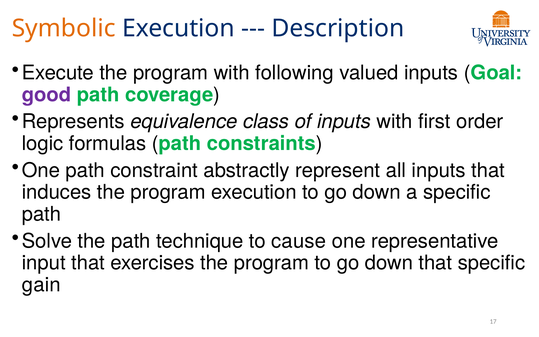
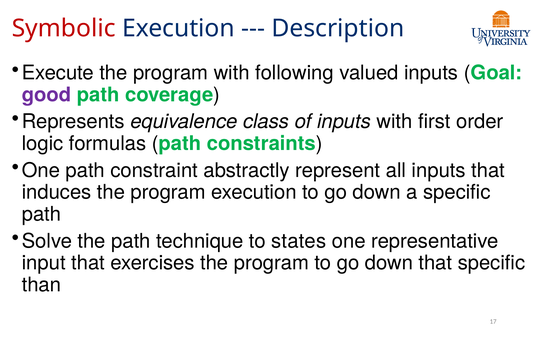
Symbolic colour: orange -> red (64, 28)
cause: cause -> states (299, 241)
gain: gain -> than (41, 285)
